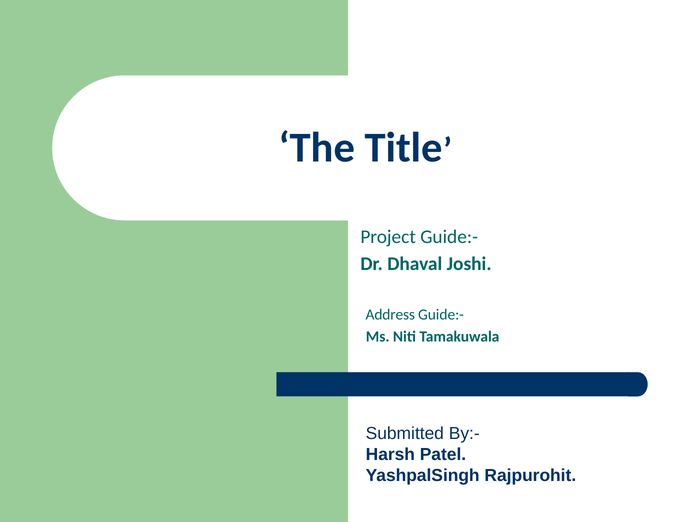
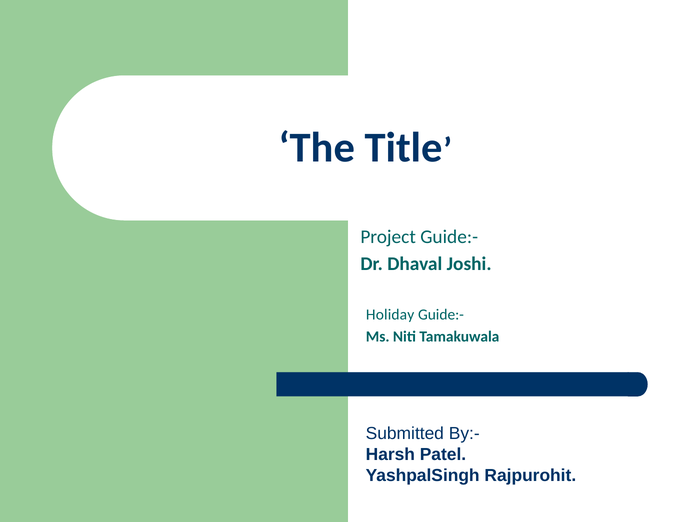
Address: Address -> Holiday (390, 315)
